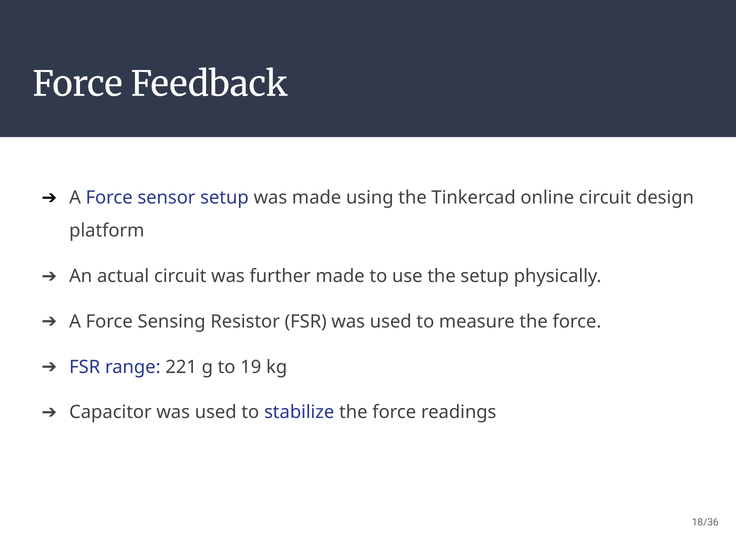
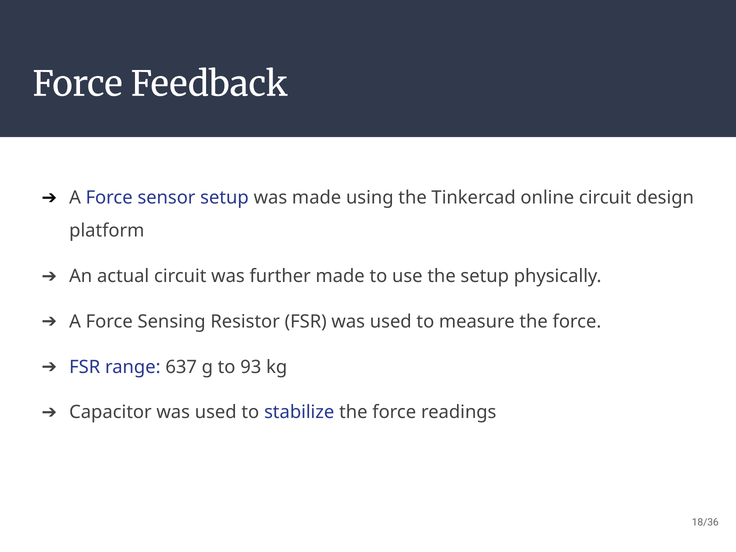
221: 221 -> 637 (181, 367)
19: 19 -> 93 (251, 367)
